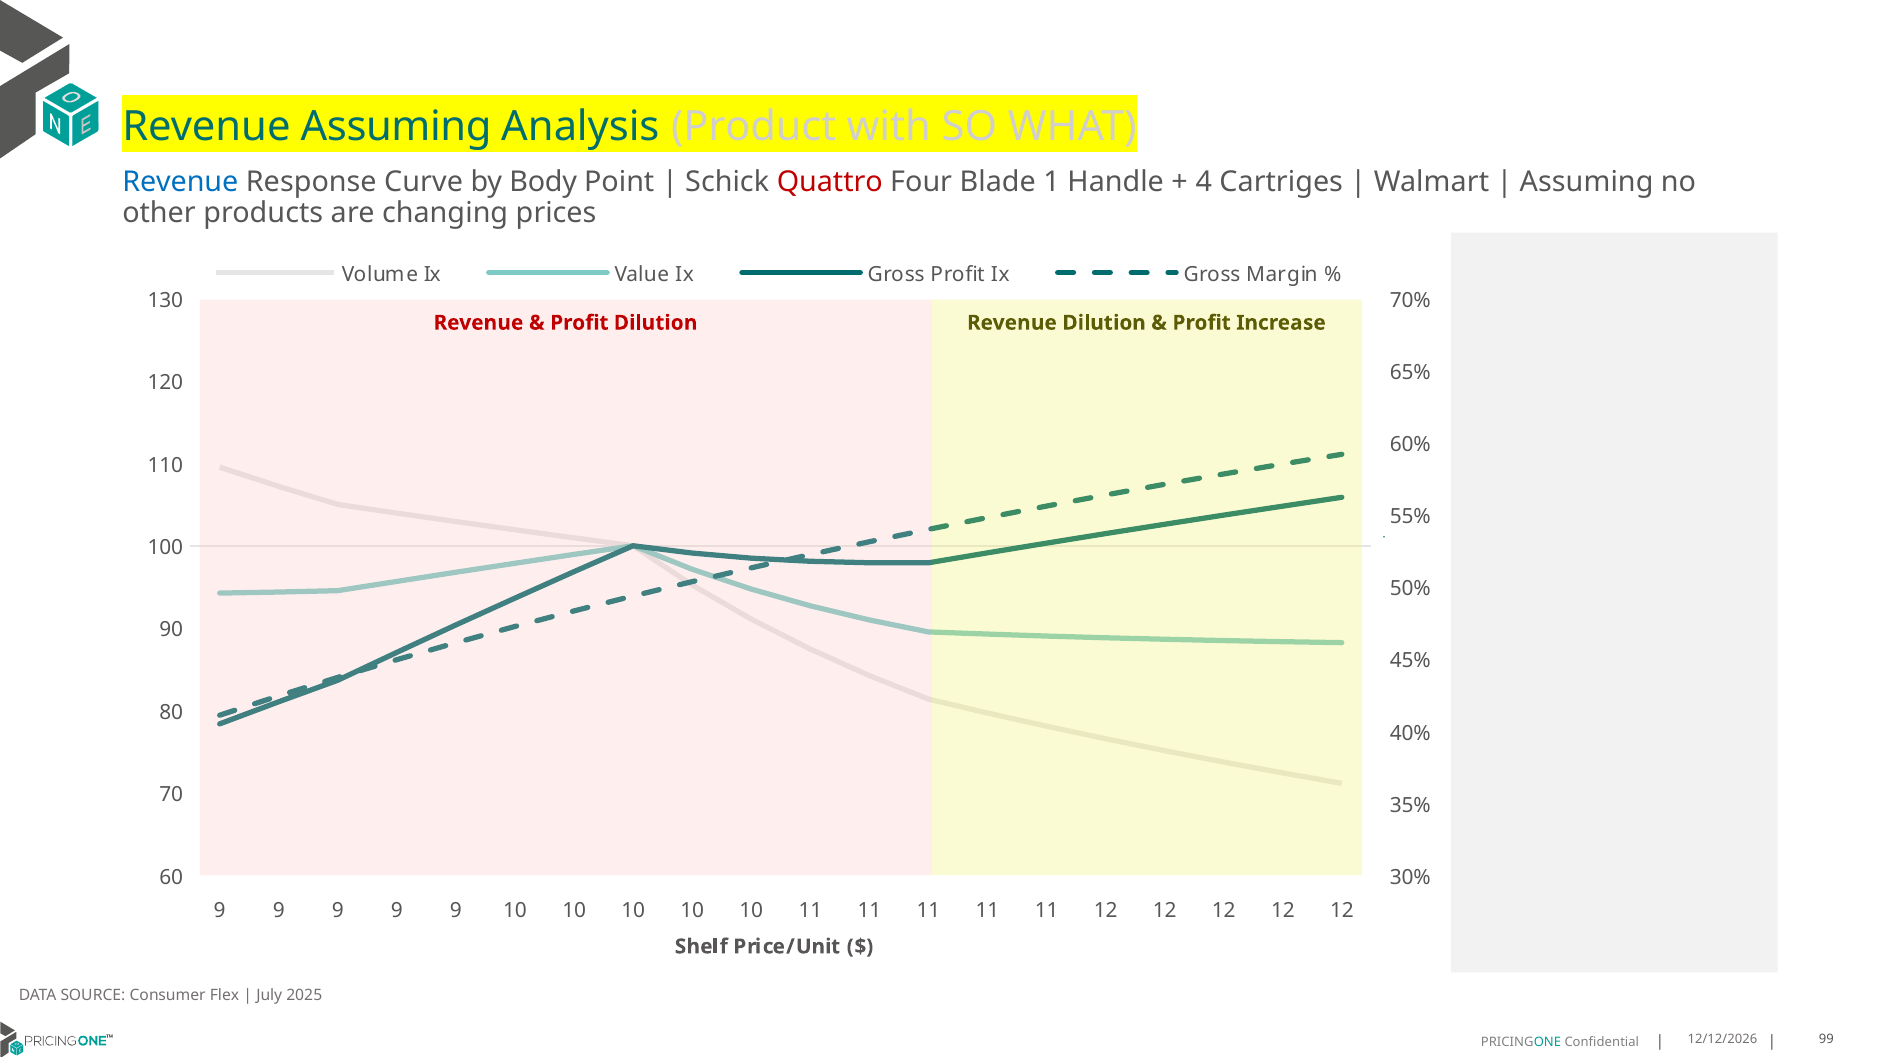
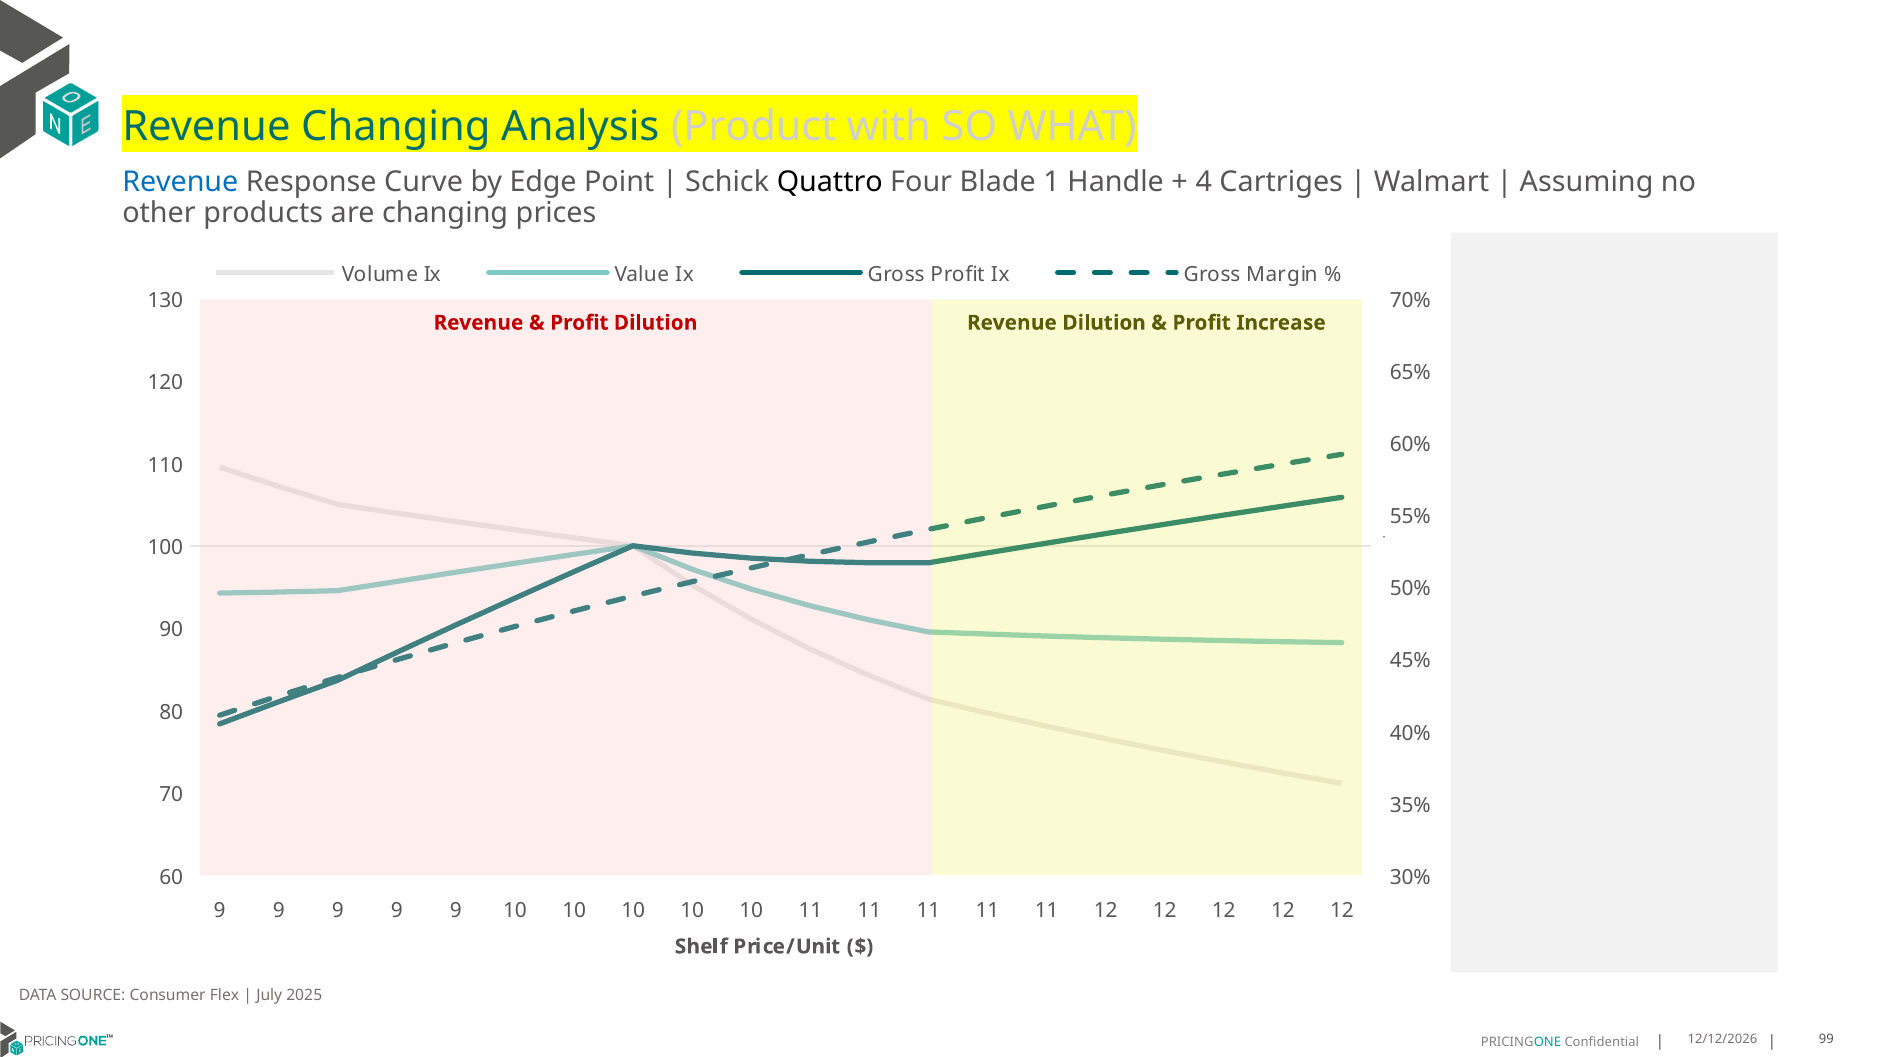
Revenue Assuming: Assuming -> Changing (396, 126)
Body: Body -> Edge (543, 182)
Quattro colour: red -> black (830, 182)
